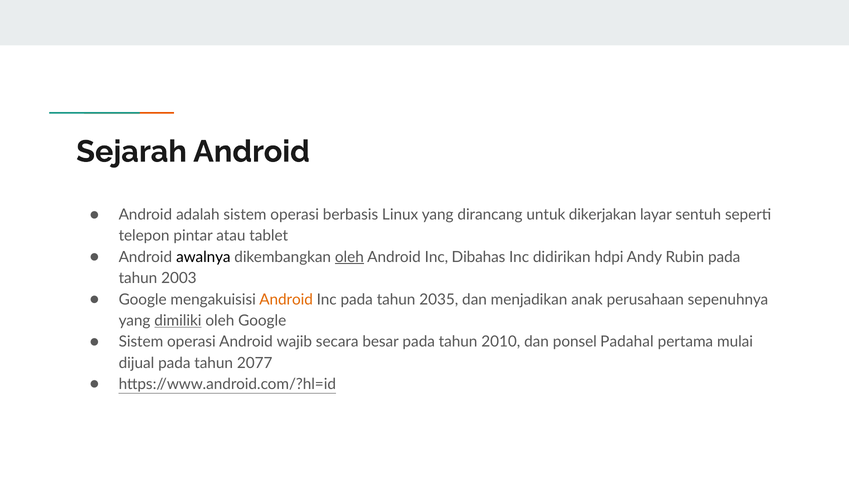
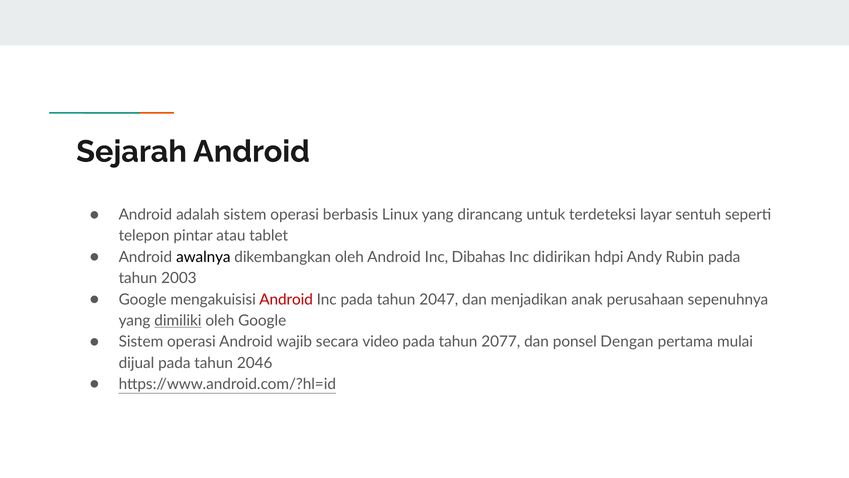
dikerjakan: dikerjakan -> terdeteksi (603, 215)
oleh underline: present -> none (349, 257)
Android colour: orange -> red (286, 299)
2035: 2035 -> 2047 (439, 299)
besar: besar -> video (381, 341)
2010: 2010 -> 2077 (501, 341)
Padahal: Padahal -> Dengan (627, 341)
2077: 2077 -> 2046 (255, 363)
